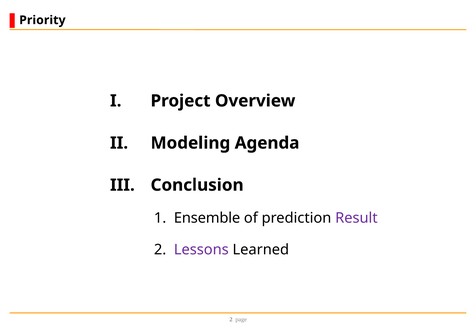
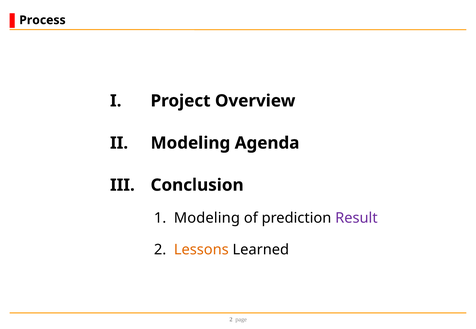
Priority: Priority -> Process (42, 20)
1 Ensemble: Ensemble -> Modeling (207, 218)
Lessons colour: purple -> orange (201, 250)
